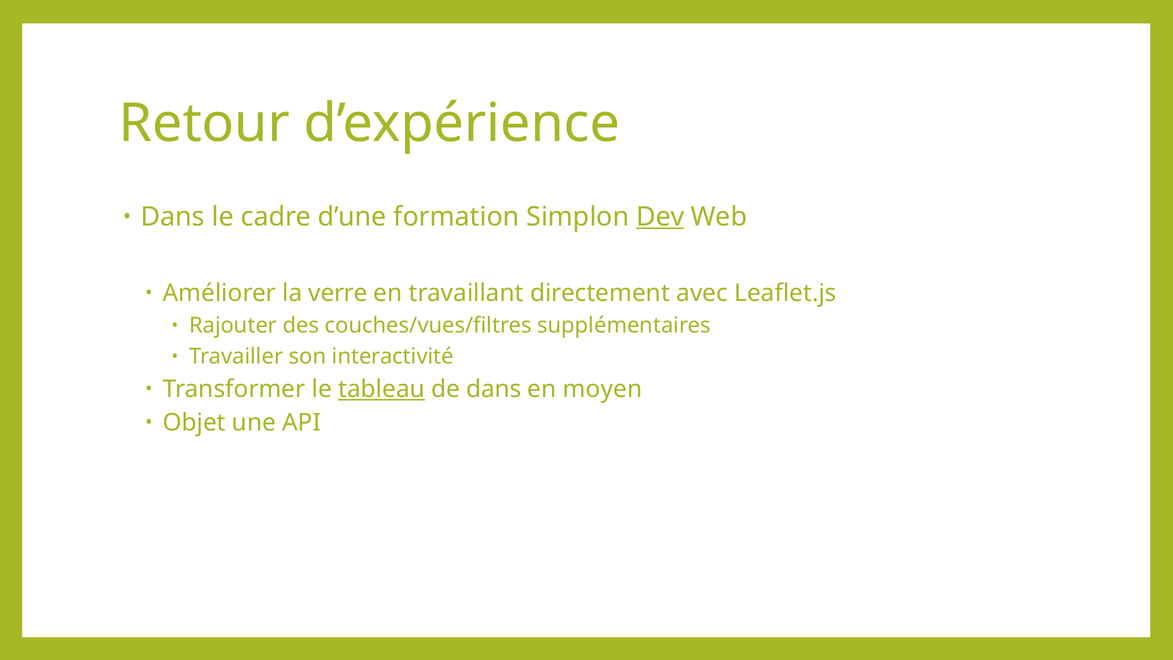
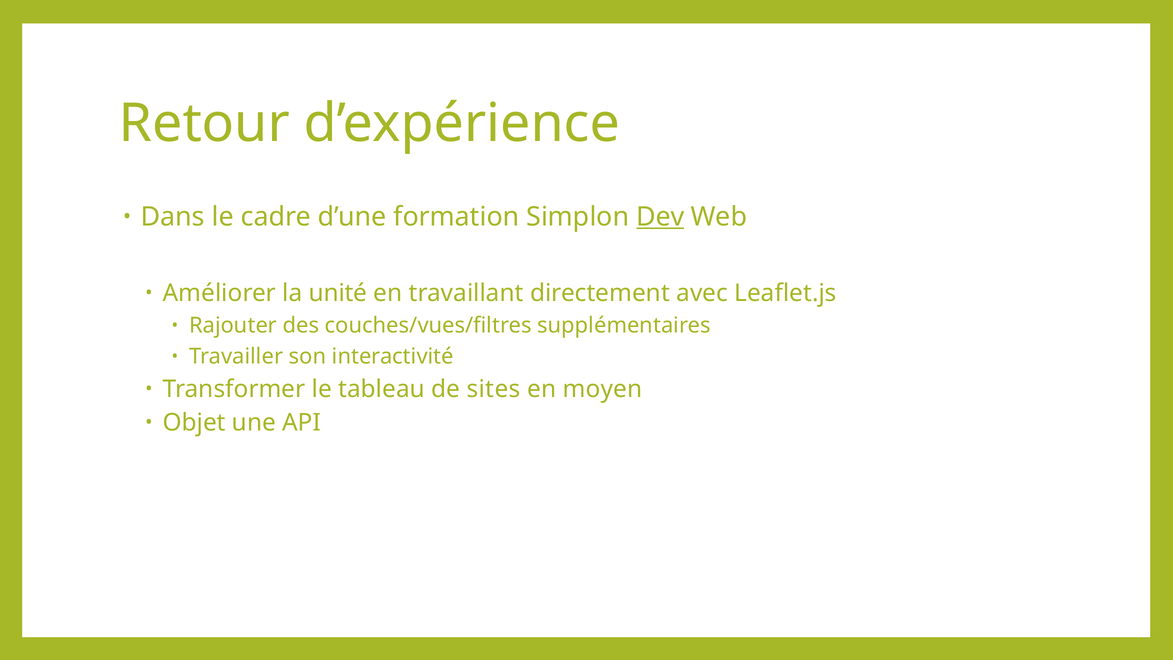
verre: verre -> unité (338, 293)
tableau underline: present -> none (382, 389)
de dans: dans -> sites (494, 389)
